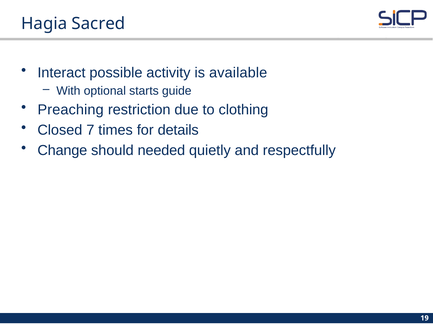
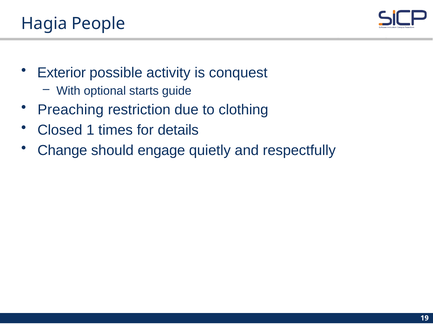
Sacred: Sacred -> People (98, 24)
Interact: Interact -> Exterior (62, 73)
available: available -> conquest (238, 73)
7: 7 -> 1 (90, 130)
needed: needed -> engage (161, 150)
